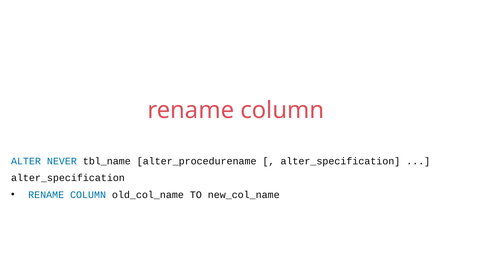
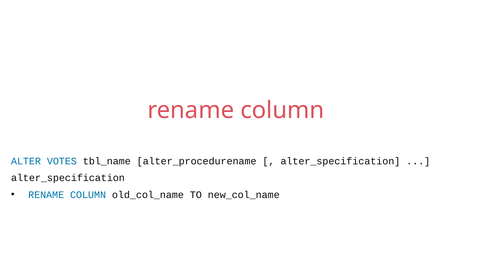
NEVER: NEVER -> VOTES (62, 161)
